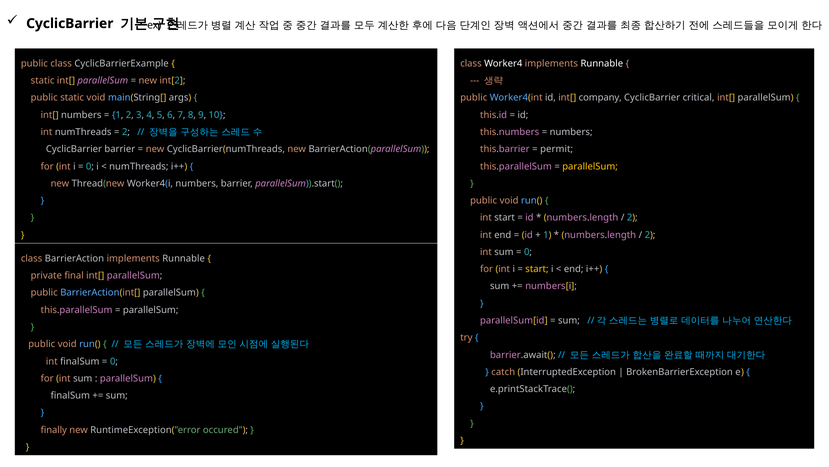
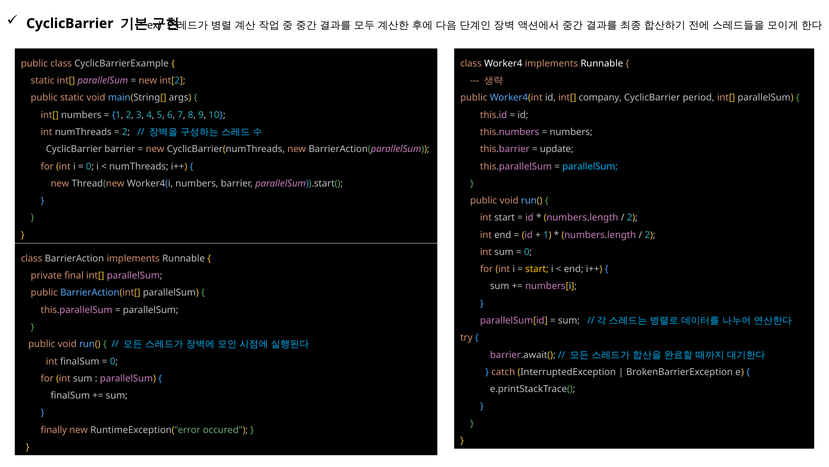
critical: critical -> period (699, 98)
permit: permit -> update (557, 149)
parallelSum colour: yellow -> light blue (590, 166)
